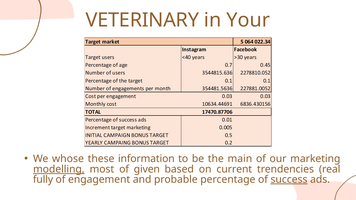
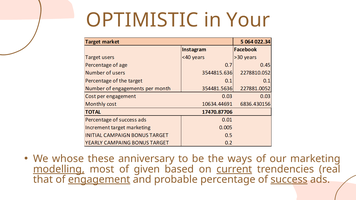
VETERINARY: VETERINARY -> OPTIMISTIC (142, 20)
information: information -> anniversary (146, 159)
main: main -> ways (240, 159)
current underline: none -> present (234, 169)
fully: fully -> that (43, 180)
engagement underline: none -> present (99, 180)
